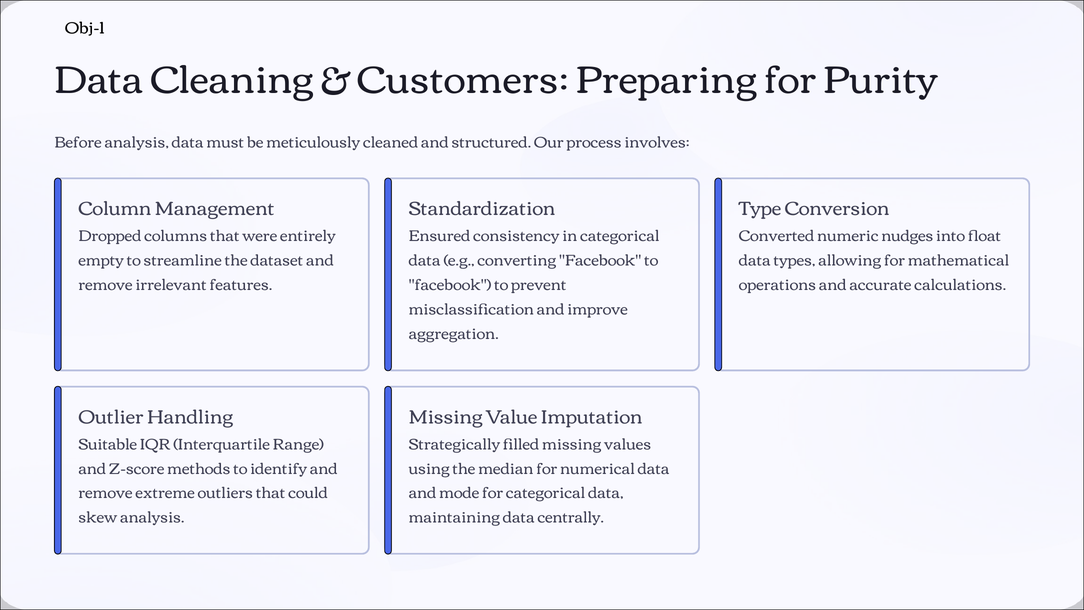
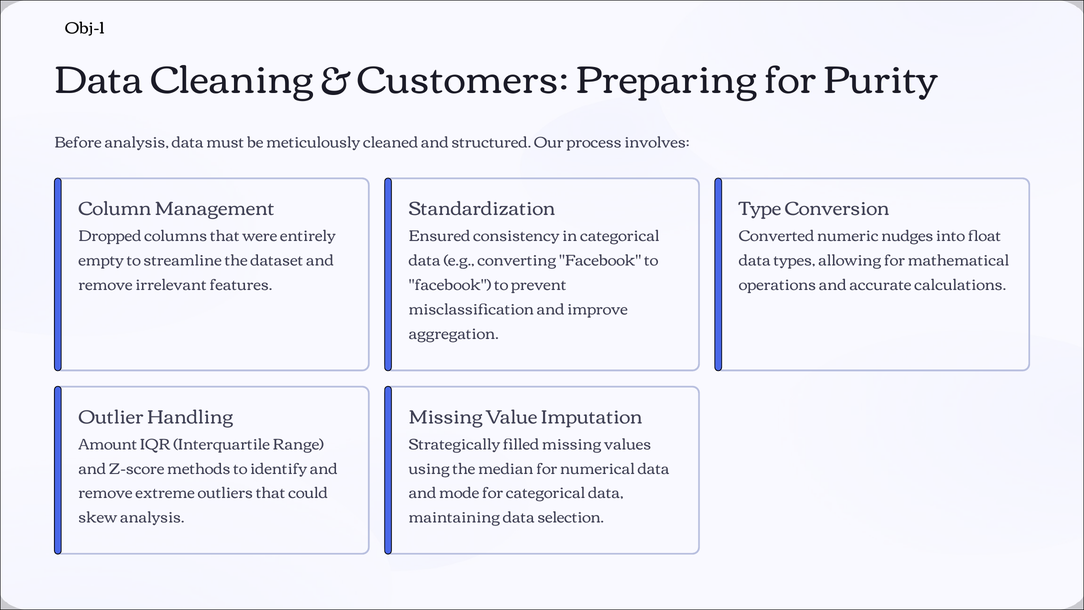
Suitable: Suitable -> Amount (108, 444)
centrally: centrally -> selection (571, 518)
